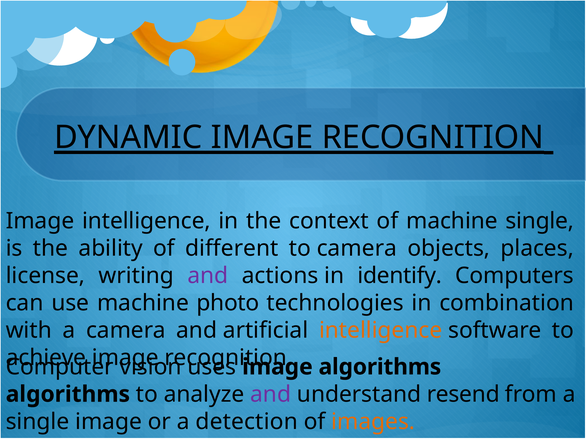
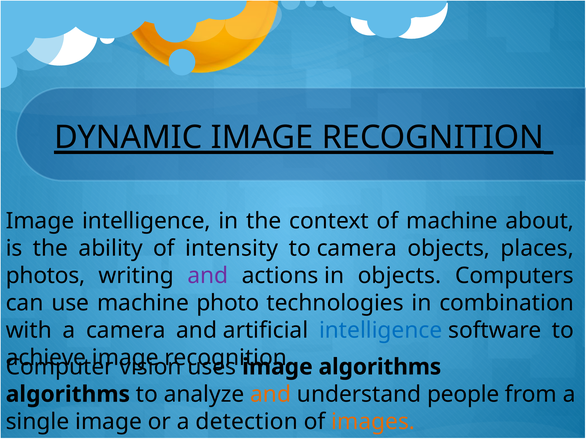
machine single: single -> about (540, 221)
different: different -> intensity (232, 249)
license: license -> photos (46, 276)
in identify: identify -> objects (400, 276)
intelligence colour: orange -> blue (381, 331)
and colour: purple -> orange (271, 395)
resend: resend -> people (463, 395)
